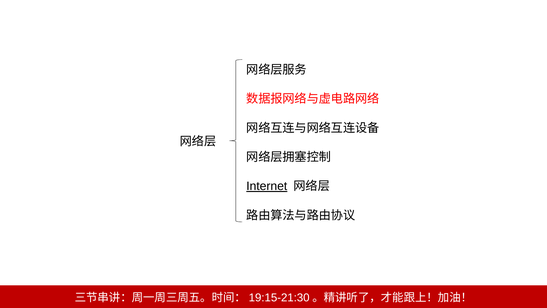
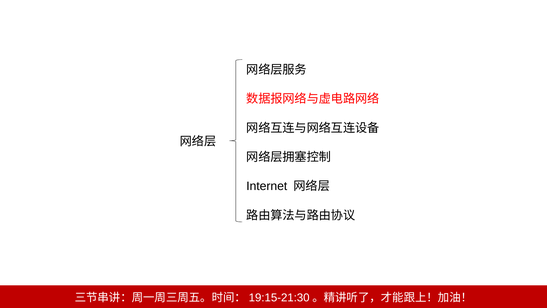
Internet underline: present -> none (267, 186)
